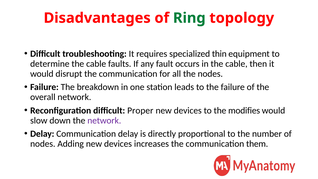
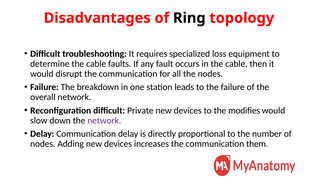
Ring colour: green -> black (189, 18)
thin: thin -> loss (219, 54)
Proper: Proper -> Private (140, 110)
